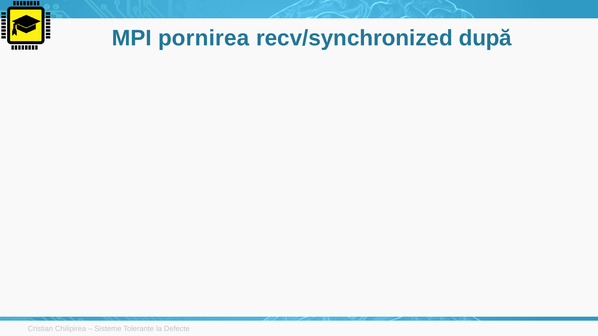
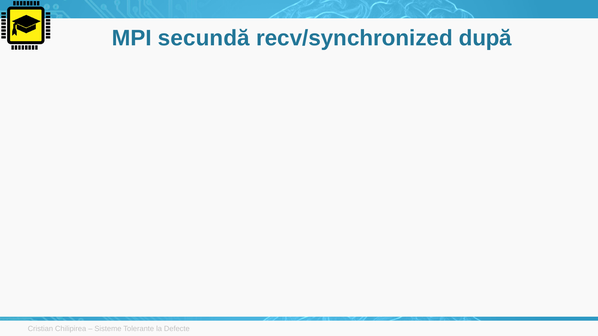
pornirea: pornirea -> secundă (204, 38)
